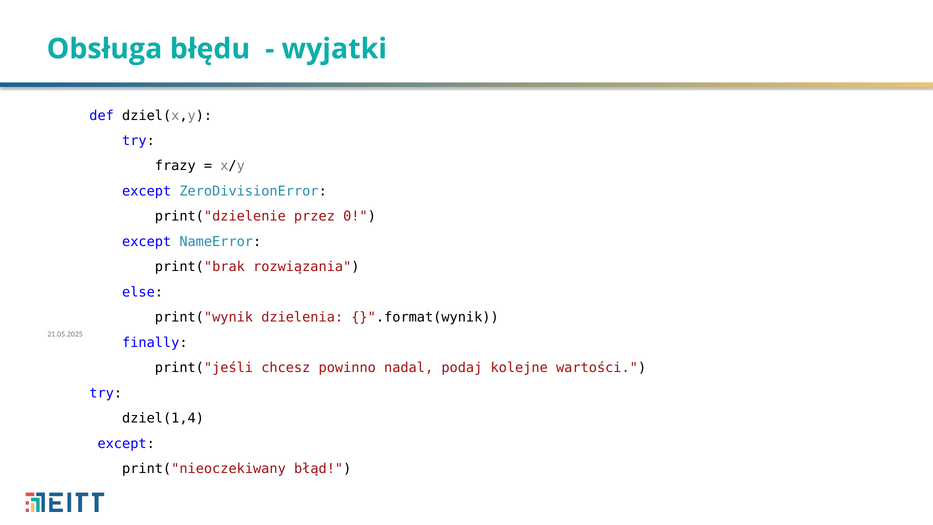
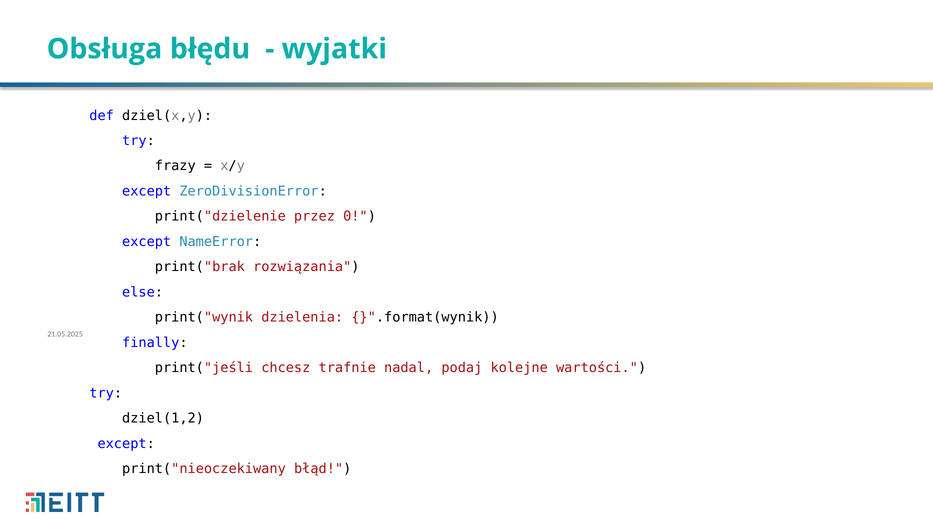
powinno: powinno -> trafnie (347, 368)
dziel(1,4: dziel(1,4 -> dziel(1,2 (163, 418)
